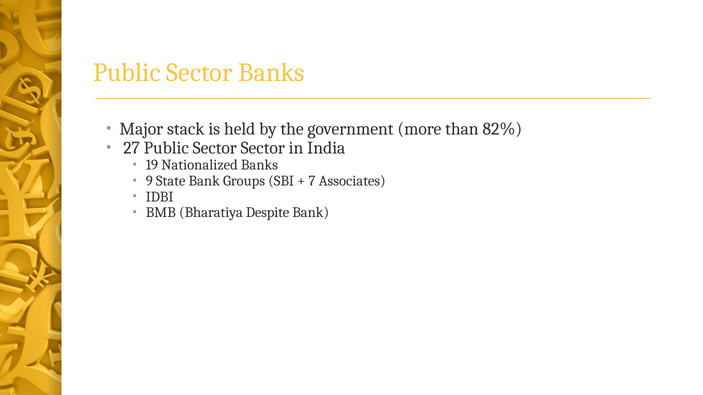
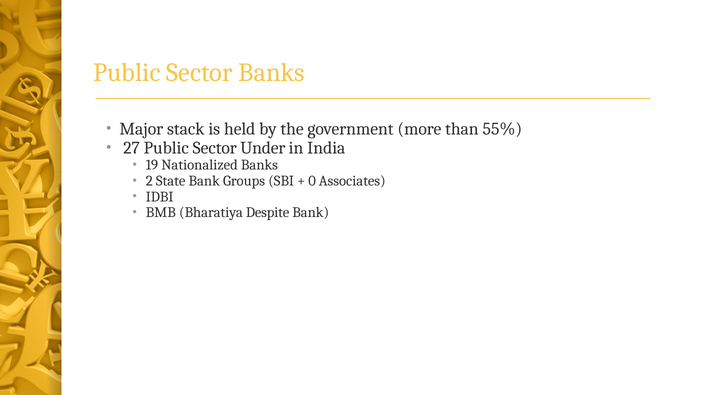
82%: 82% -> 55% (502, 129)
Sector Sector: Sector -> Under (263, 148)
9: 9 -> 2 (149, 181)
7: 7 -> 0 (312, 181)
